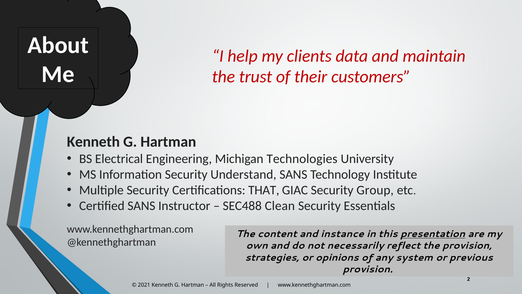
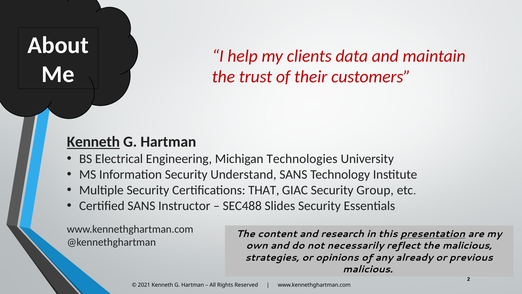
Kenneth underline: none -> present (93, 142)
Clean: Clean -> Slides (280, 206)
instance: instance -> research (342, 234)
the provision: provision -> malicious (467, 245)
system: system -> already (414, 257)
provision: provision -> malicious (368, 269)
